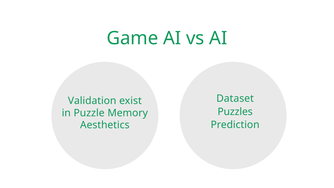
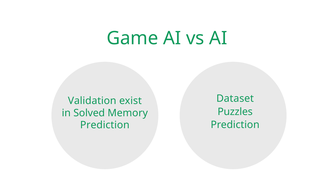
Puzzle: Puzzle -> Solved (89, 113)
Aesthetics: Aesthetics -> Prediction (105, 125)
